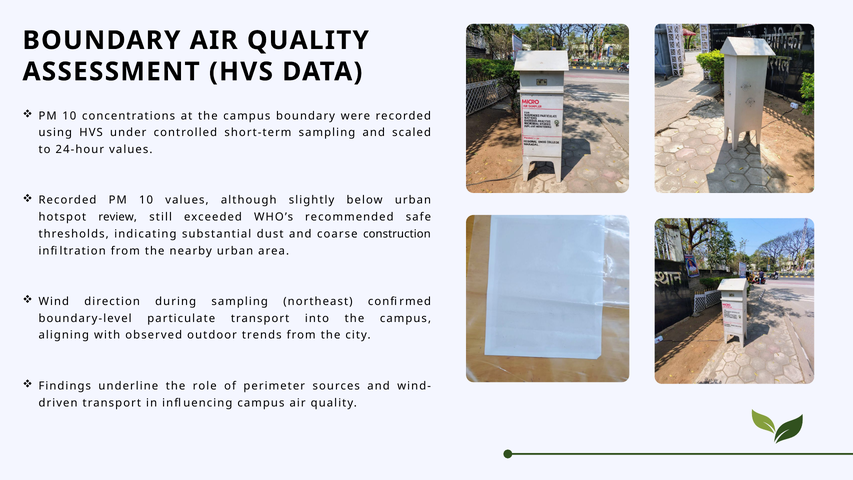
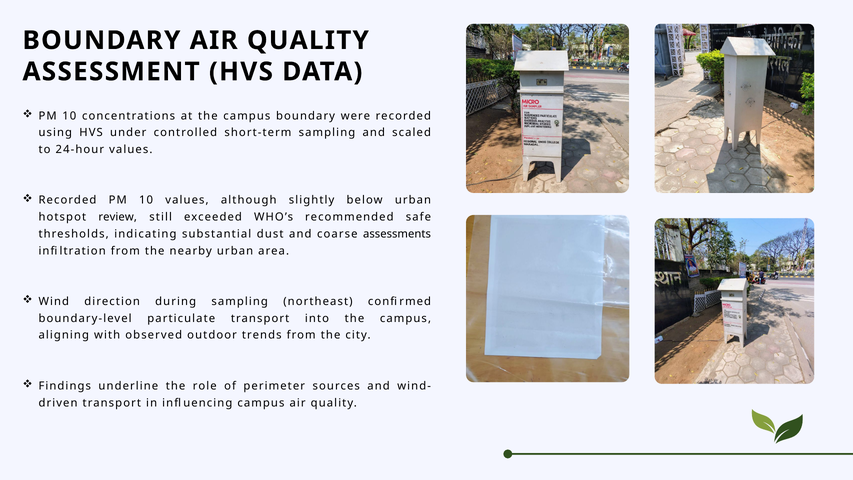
construction: construction -> assessments (397, 234)
